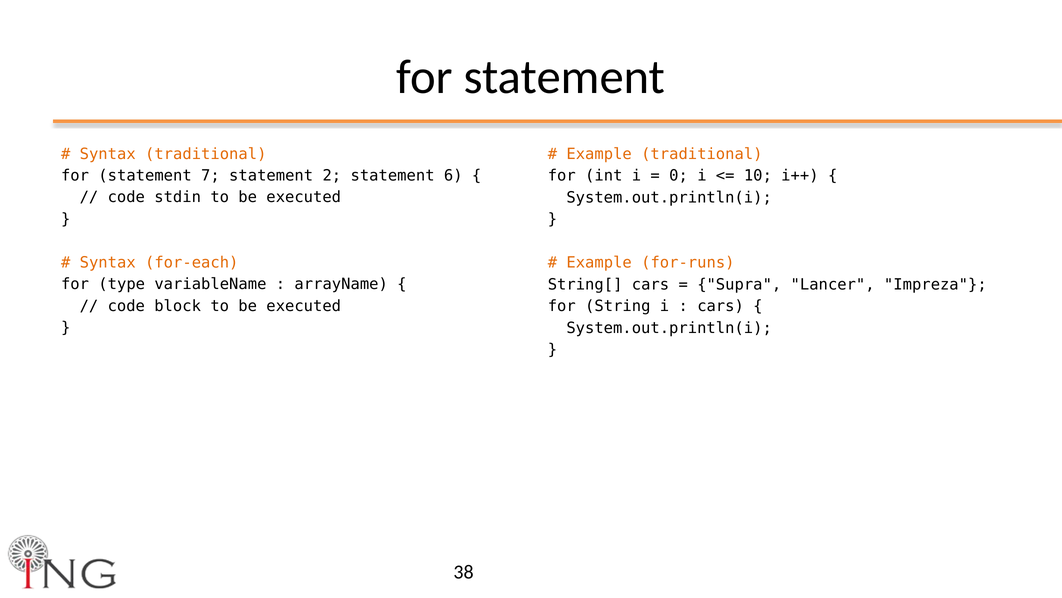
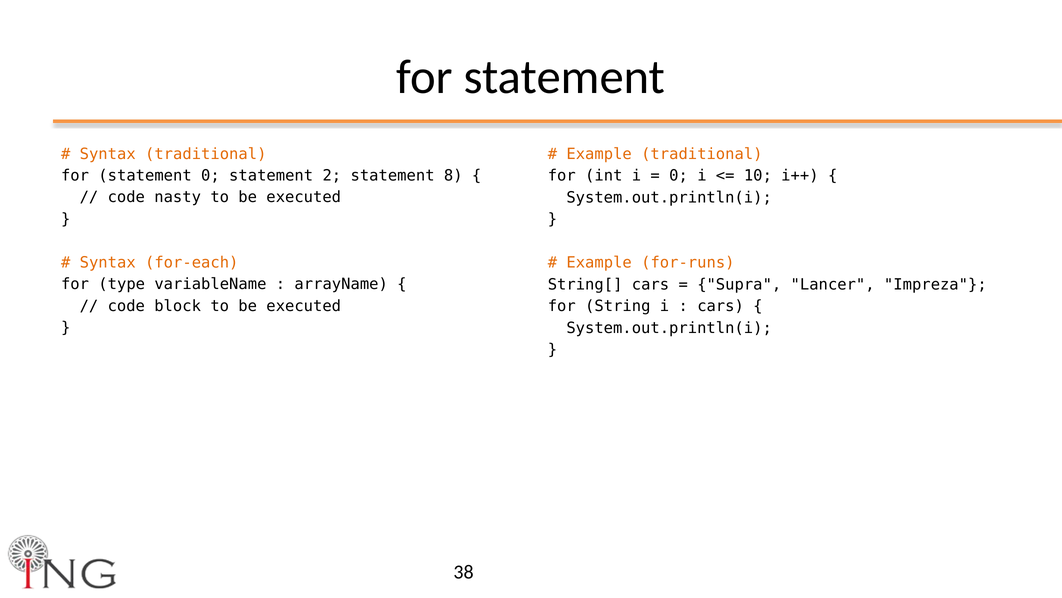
statement 7: 7 -> 0 (210, 175)
6: 6 -> 8 (453, 175)
stdin: stdin -> nasty (178, 197)
